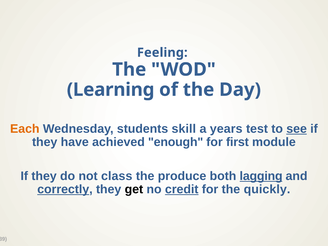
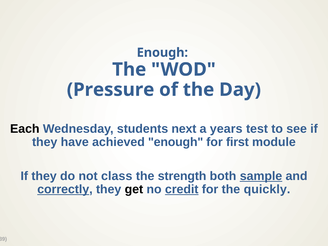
Feeling: Feeling -> Enough (162, 53)
Learning: Learning -> Pressure (111, 90)
Each colour: orange -> black (25, 129)
skill: skill -> next (184, 129)
see underline: present -> none (297, 129)
produce: produce -> strength (182, 176)
lagging: lagging -> sample (261, 176)
